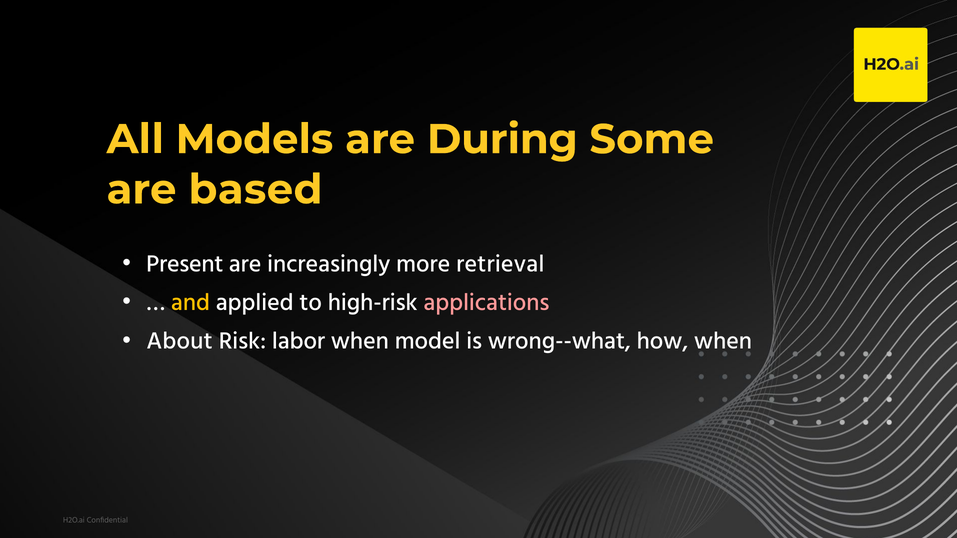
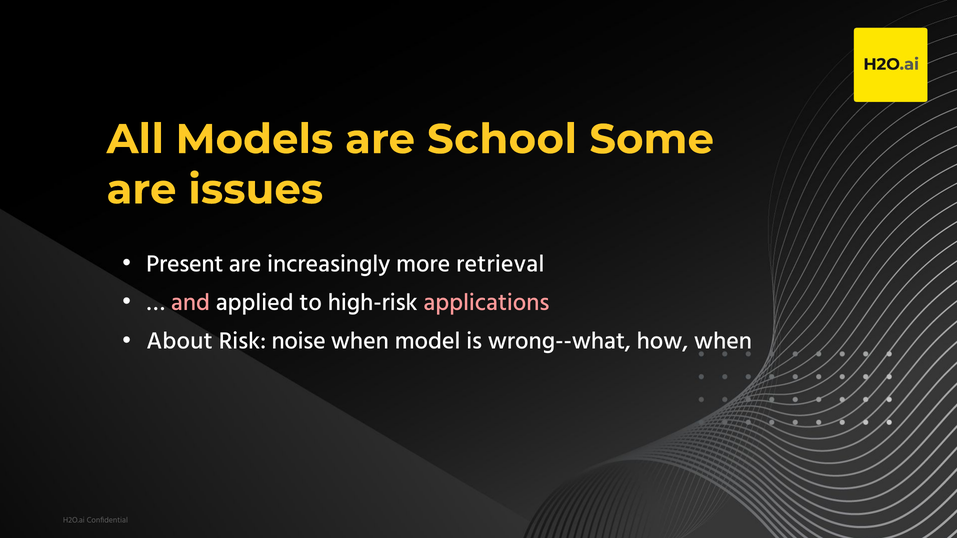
During: During -> School (502, 139)
based: based -> issues (256, 190)
and colour: yellow -> pink (190, 303)
labor: labor -> noise (299, 341)
